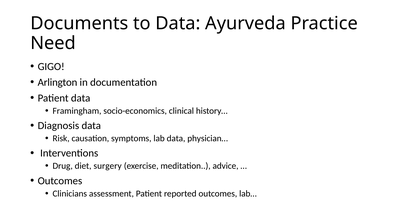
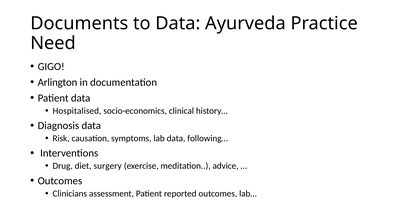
Framingham: Framingham -> Hospitalised (77, 111)
physician…: physician… -> following… (208, 139)
